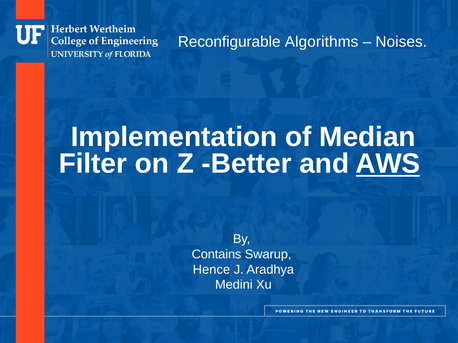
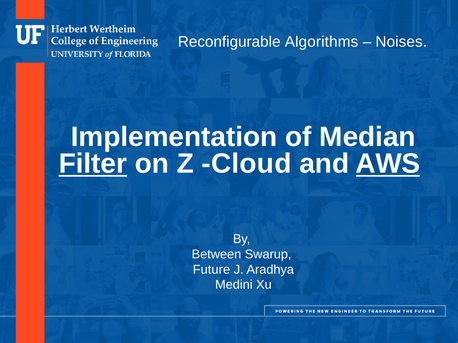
Filter underline: none -> present (93, 164)
Better: Better -> Cloud (246, 164)
Contains: Contains -> Between (216, 255)
Hence: Hence -> Future (211, 270)
